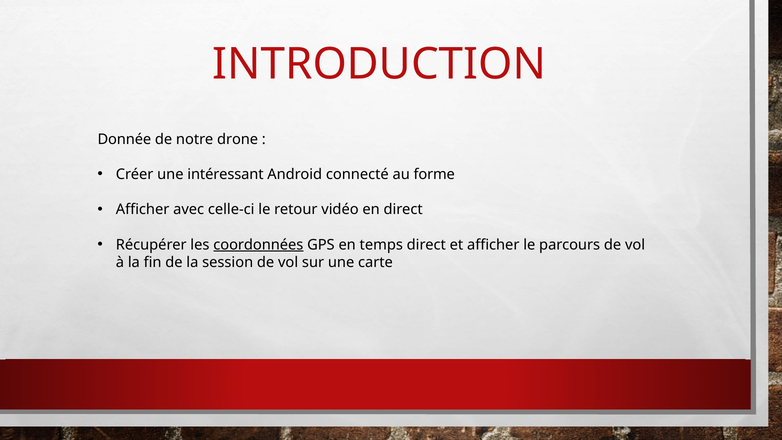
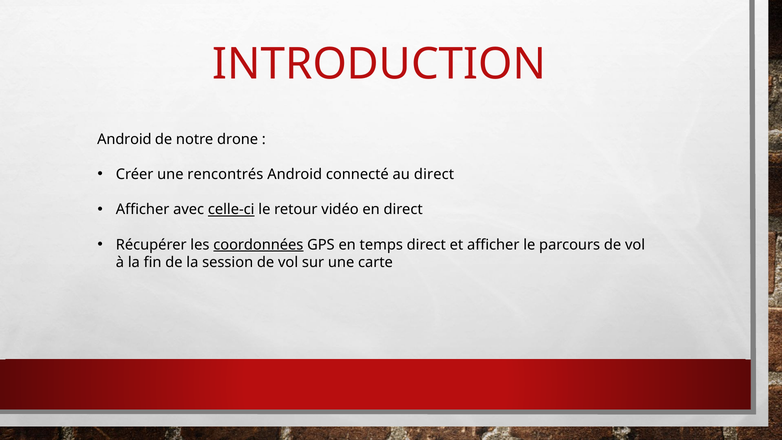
Donnée: Donnée -> Android (124, 139)
intéressant: intéressant -> rencontrés (225, 174)
au forme: forme -> direct (434, 174)
celle-ci underline: none -> present (231, 210)
